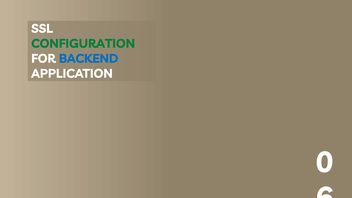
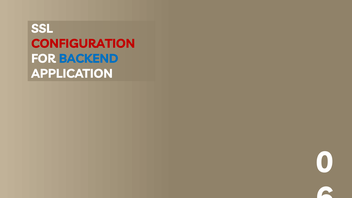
CONFIGURATION colour: green -> red (83, 44)
